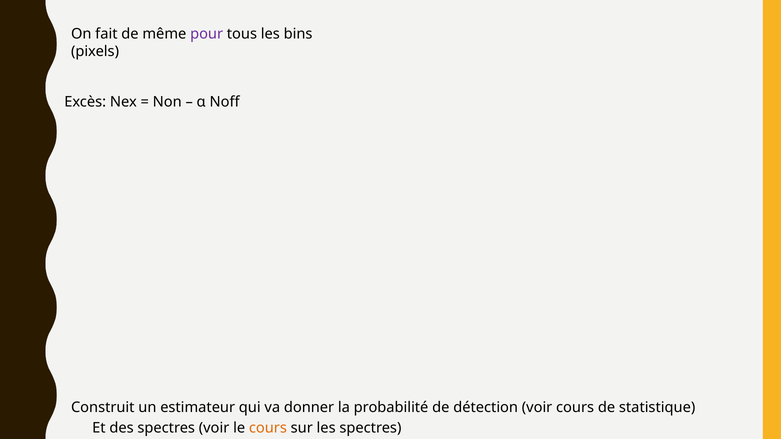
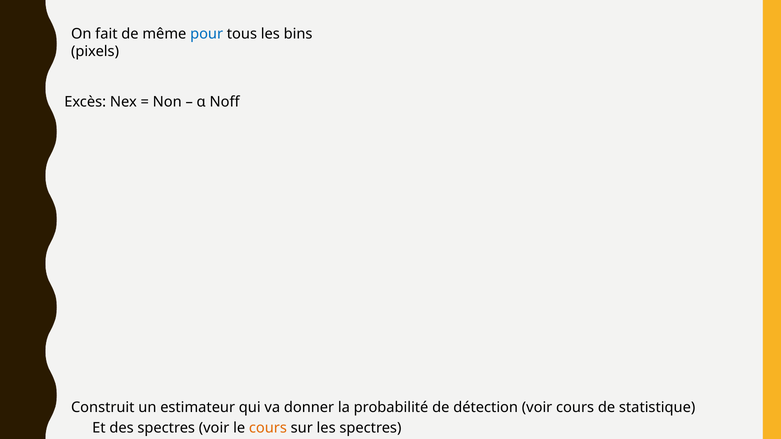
pour colour: purple -> blue (207, 34)
